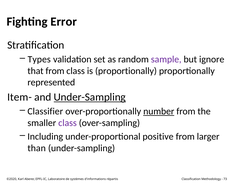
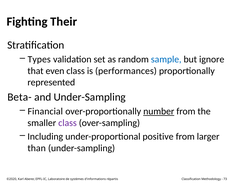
Error: Error -> Their (64, 22)
sample colour: purple -> blue (166, 59)
that from: from -> even (55, 71)
is proportionally: proportionally -> performances (126, 71)
Item-: Item- -> Beta- (20, 97)
Under-Sampling underline: present -> none (90, 97)
Classifier: Classifier -> Financial (45, 111)
